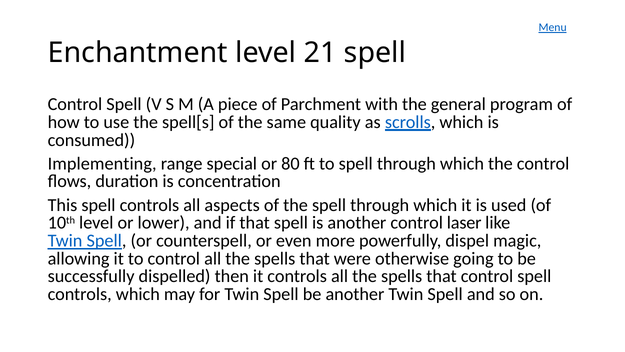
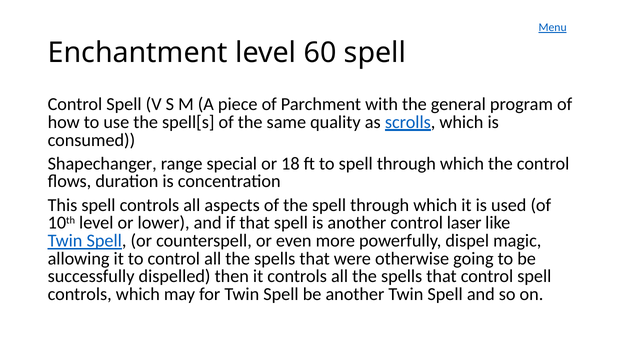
21: 21 -> 60 (320, 53)
Implementing: Implementing -> Shapechanger (102, 163)
80: 80 -> 18 (290, 163)
